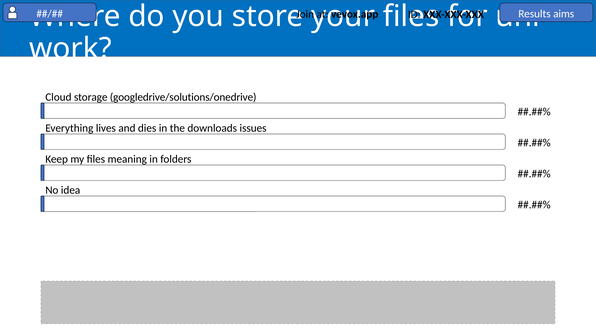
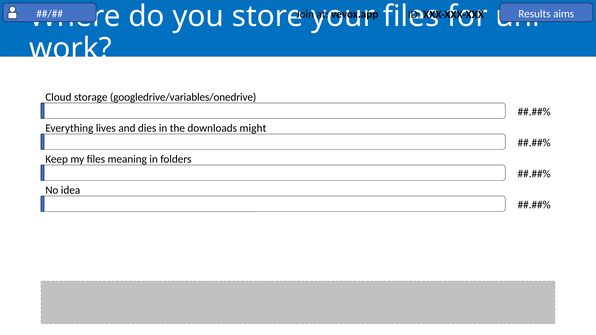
googledrive/solutions/onedrive: googledrive/solutions/onedrive -> googledrive/variables/onedrive (183, 97)
issues: issues -> might (253, 128)
